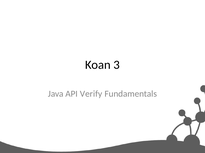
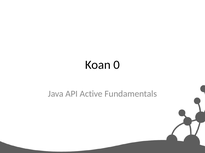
3: 3 -> 0 (117, 65)
Verify: Verify -> Active (91, 94)
